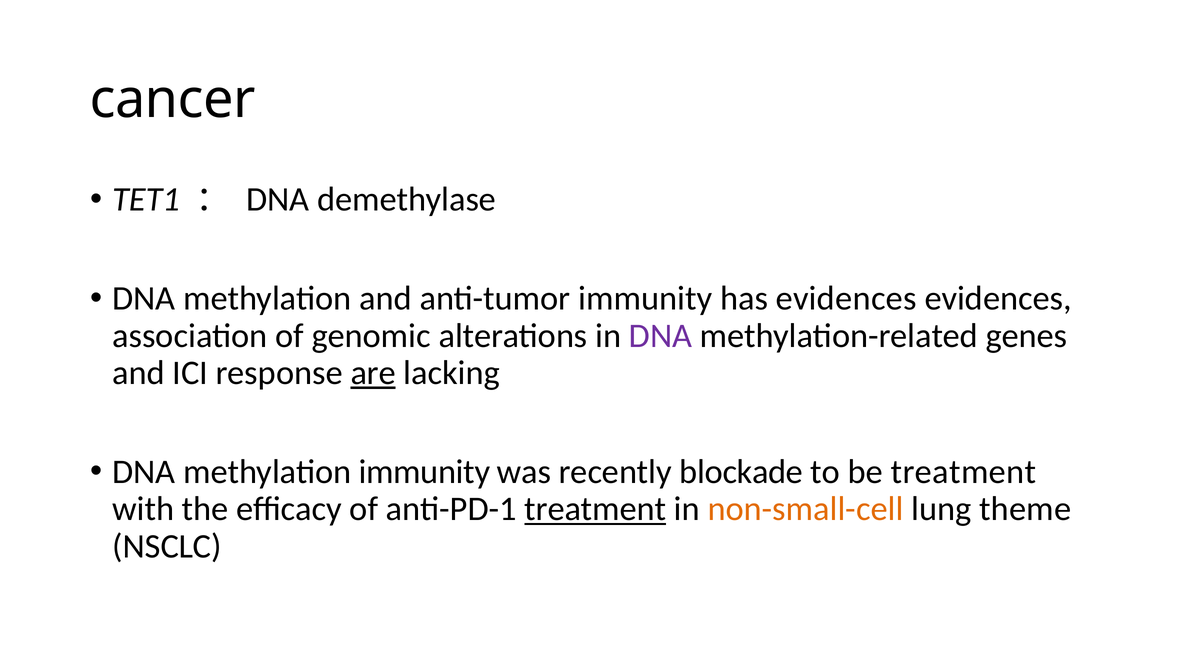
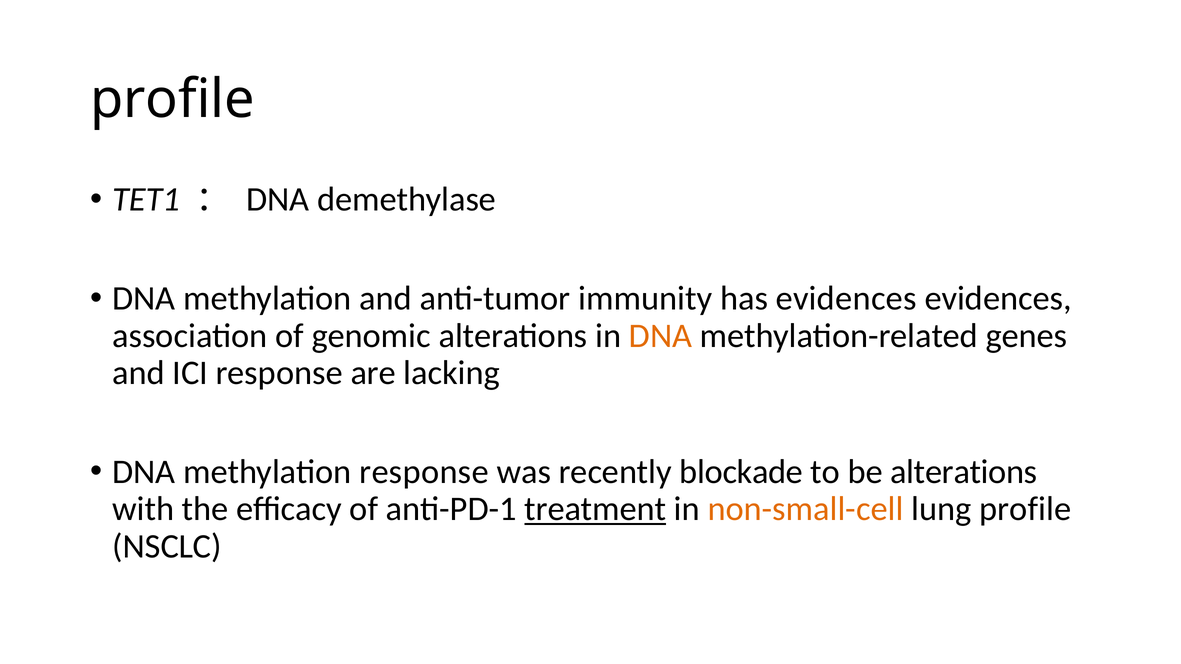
cancer: cancer -> profile (172, 99)
DNA colour: purple -> orange (661, 336)
are underline: present -> none (373, 373)
methylation immunity: immunity -> response (424, 472)
be treatment: treatment -> alterations (964, 472)
lung theme: theme -> profile (1025, 509)
